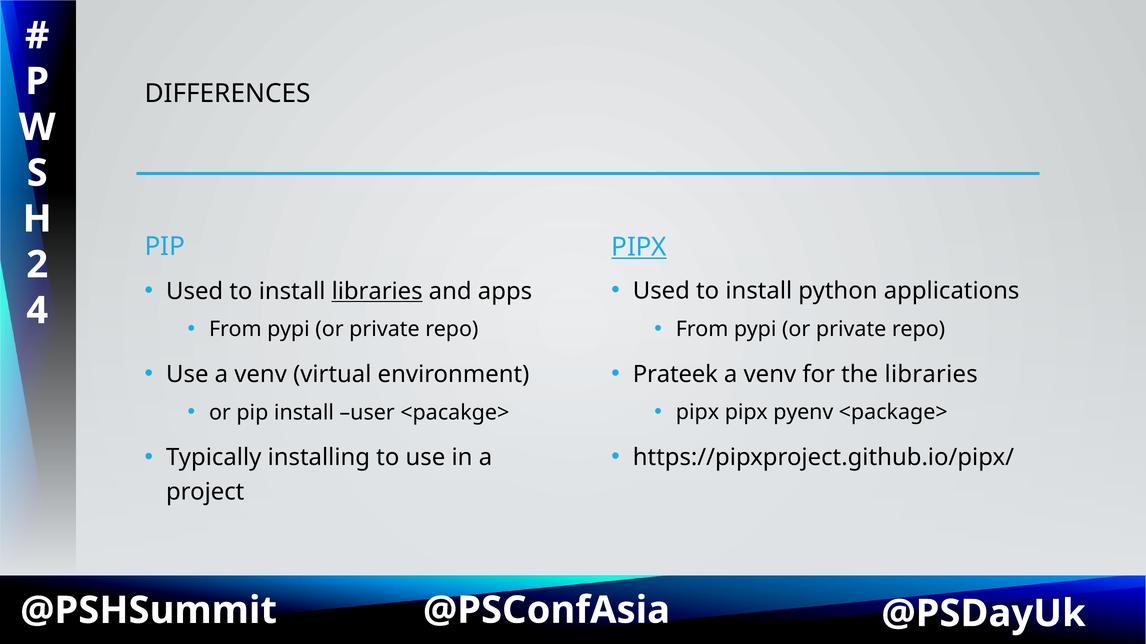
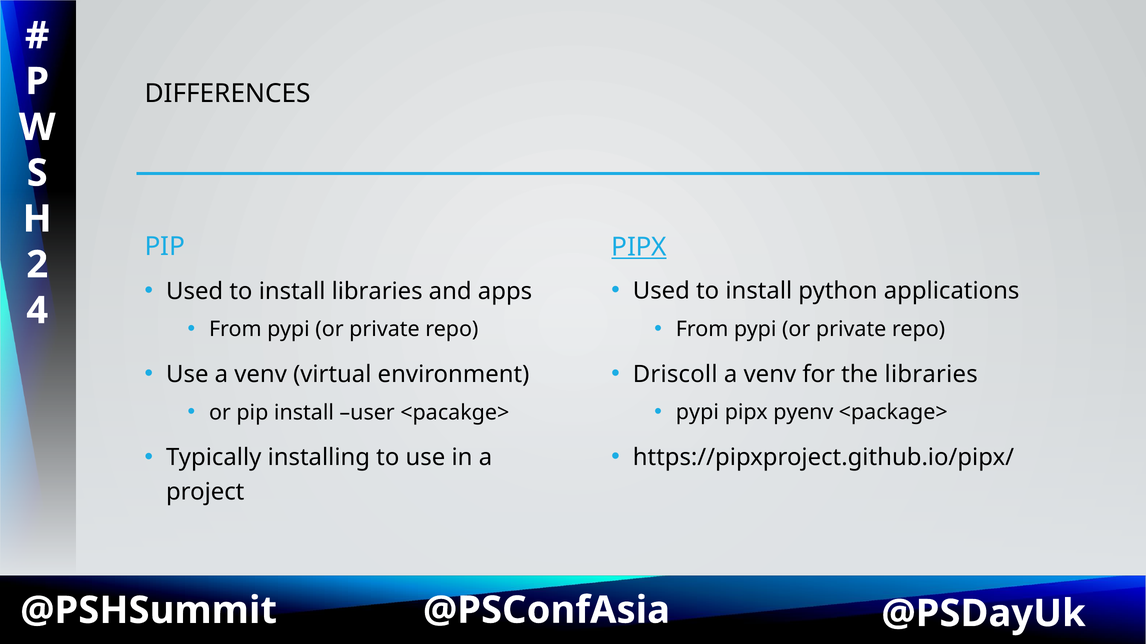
libraries underline: present -> none (377, 292)
Prateek: Prateek -> Driscoll (675, 374)
pipx: pipx -> pypi (697, 413)
